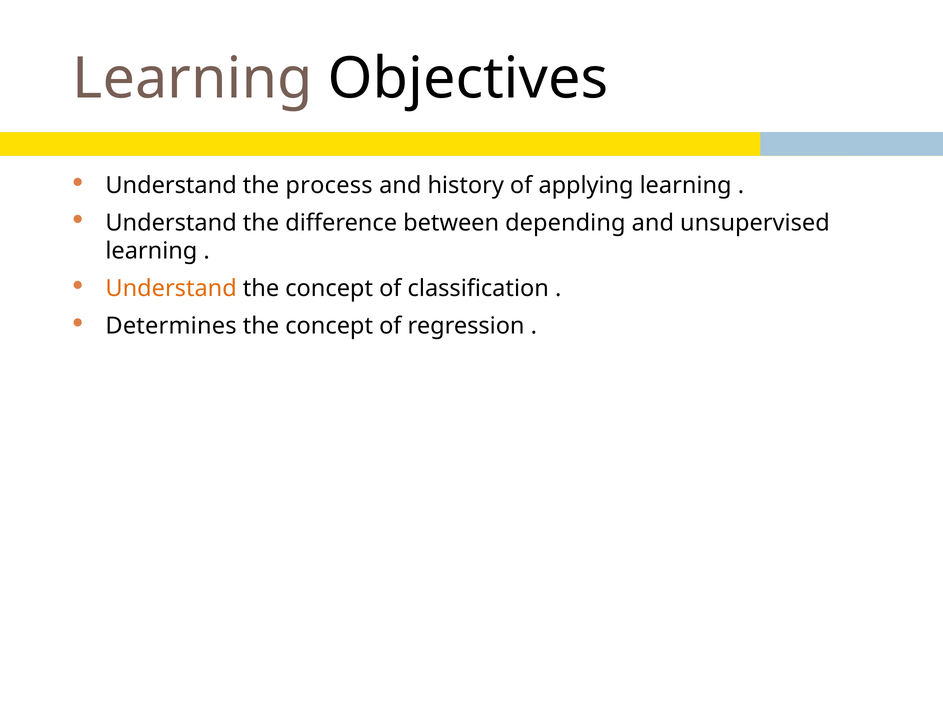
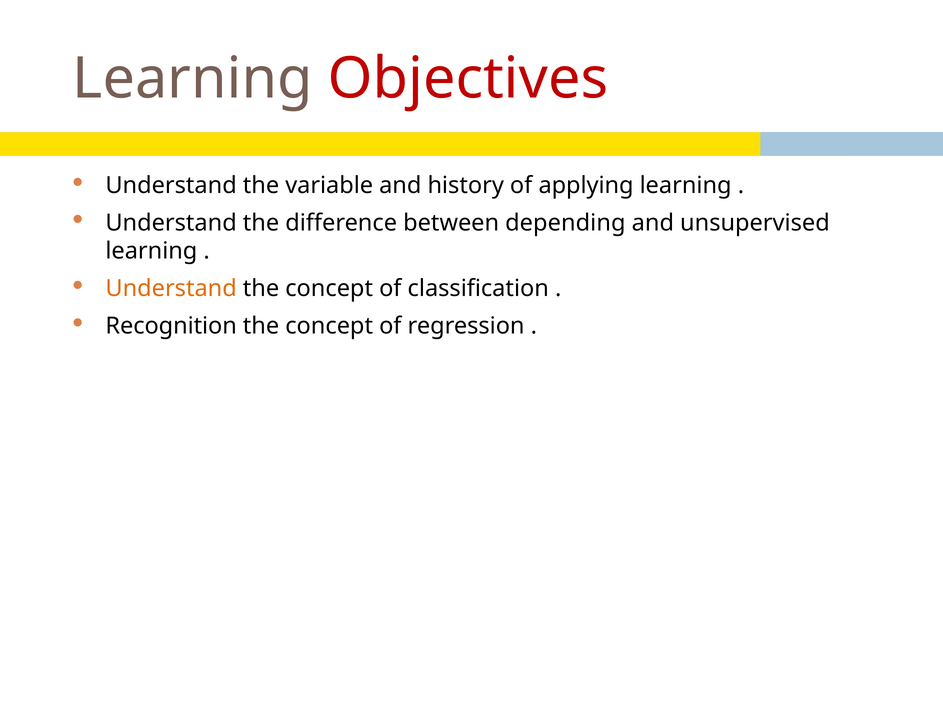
Objectives colour: black -> red (468, 79)
process: process -> variable (329, 185)
Determines: Determines -> Recognition (171, 326)
